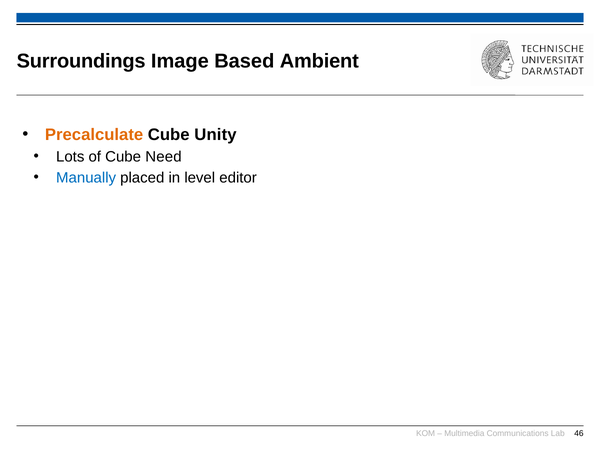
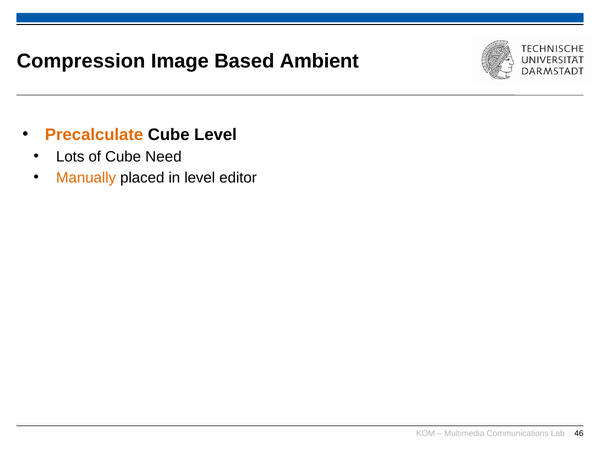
Surroundings: Surroundings -> Compression (81, 61)
Cube Unity: Unity -> Level (216, 135)
Manually colour: blue -> orange (86, 178)
